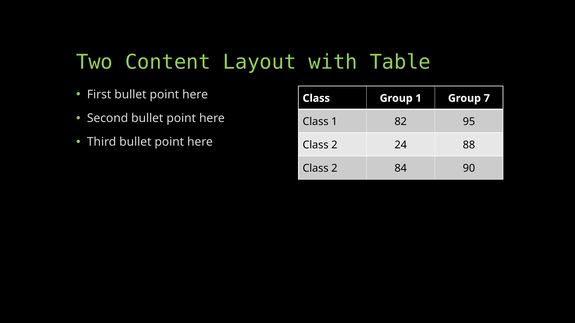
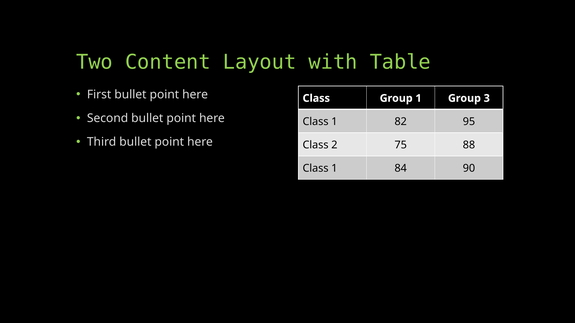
7: 7 -> 3 (487, 98)
24: 24 -> 75 (401, 145)
2: 2 -> 1 (334, 169)
